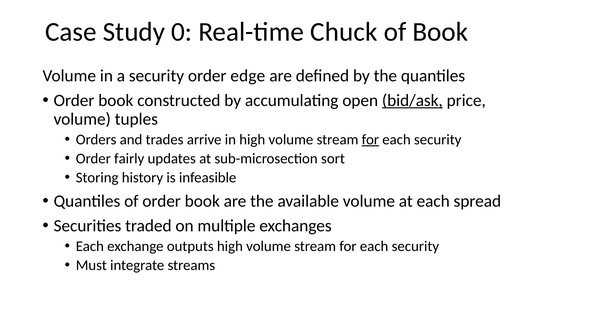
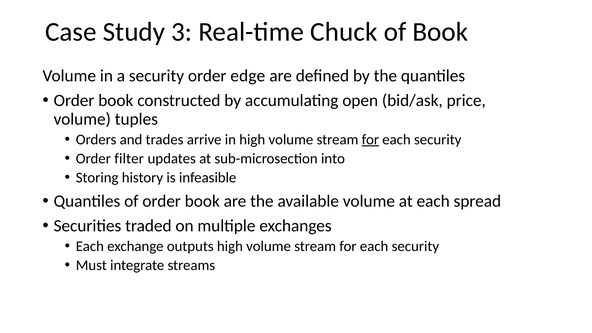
0: 0 -> 3 (182, 32)
bid/ask underline: present -> none (412, 101)
fairly: fairly -> filter (129, 159)
sort: sort -> into (333, 159)
